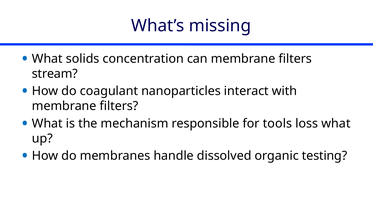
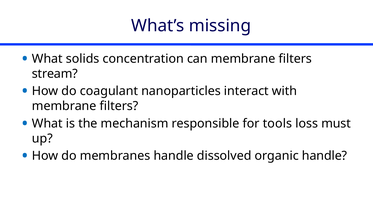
loss what: what -> must (336, 123)
organic testing: testing -> handle (325, 156)
